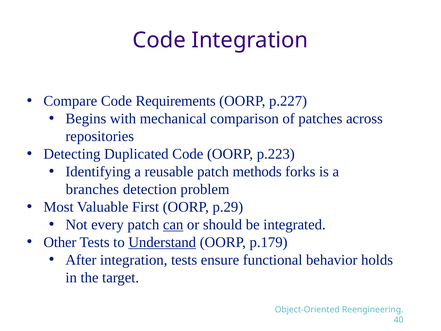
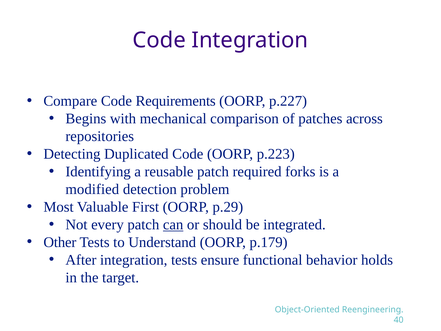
methods: methods -> required (257, 172)
branches: branches -> modified (92, 189)
Understand underline: present -> none (162, 242)
